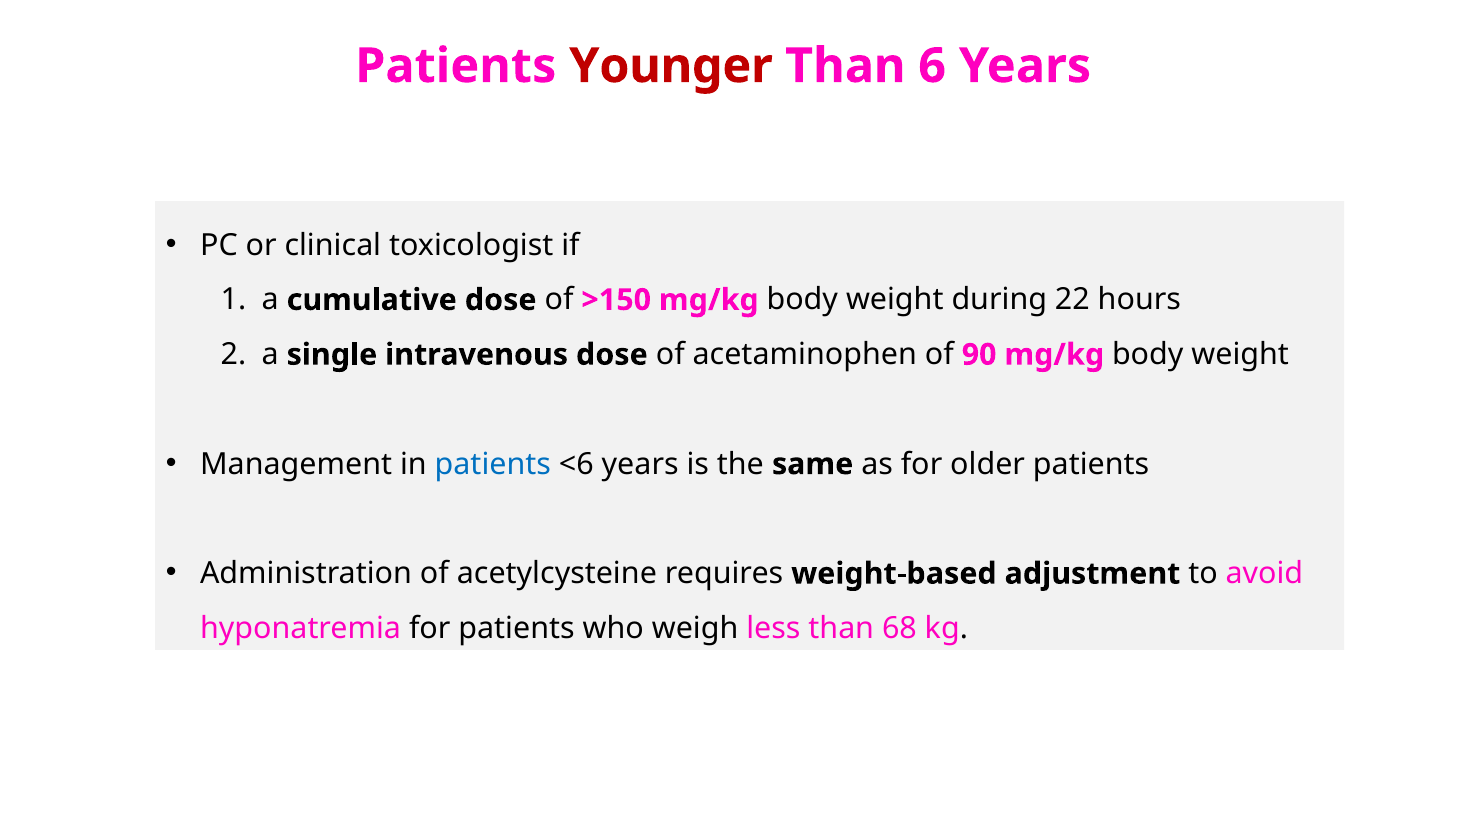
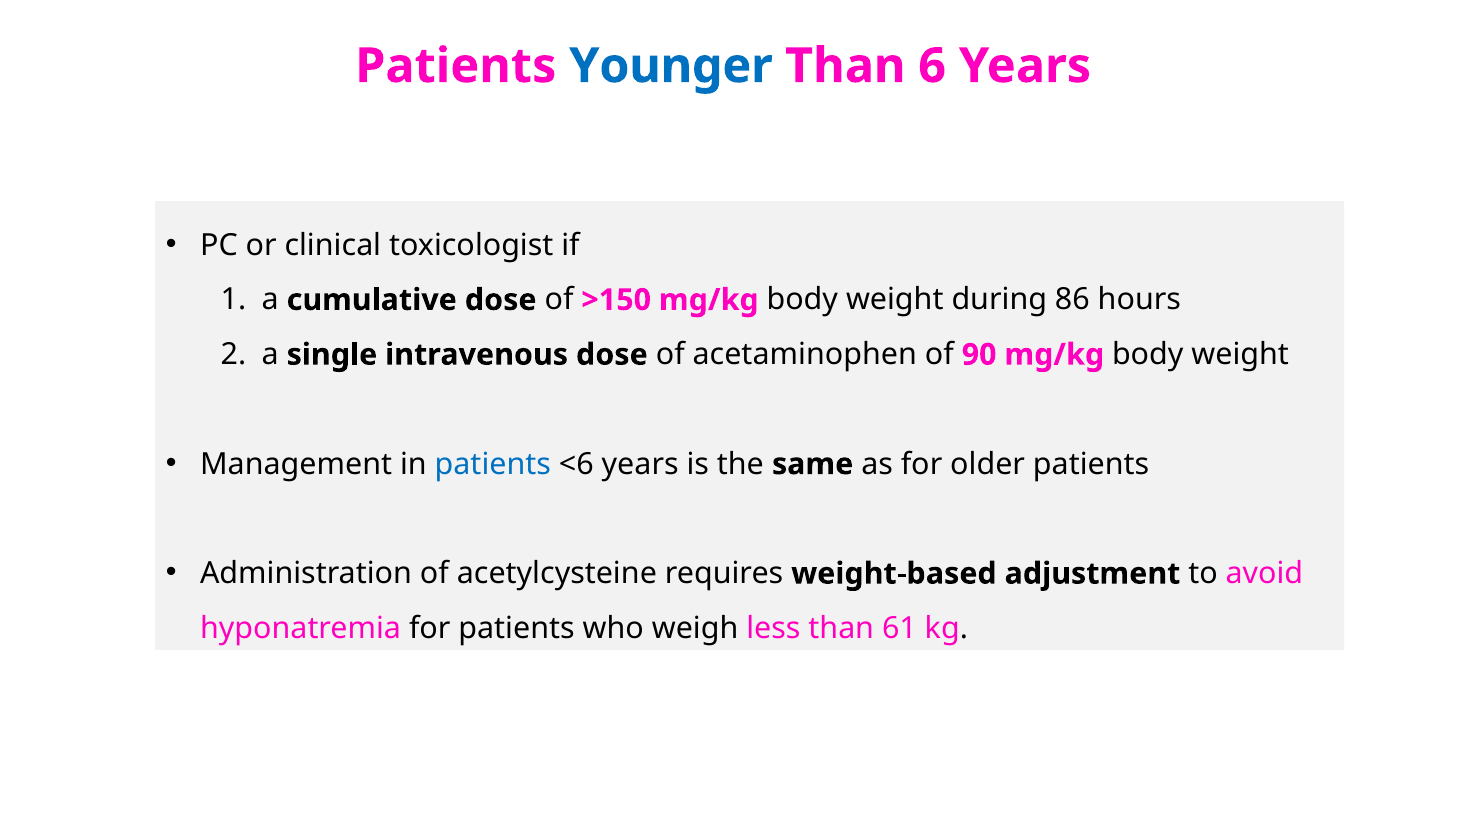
Younger colour: red -> blue (671, 66)
22: 22 -> 86 (1072, 300)
68: 68 -> 61 (899, 629)
